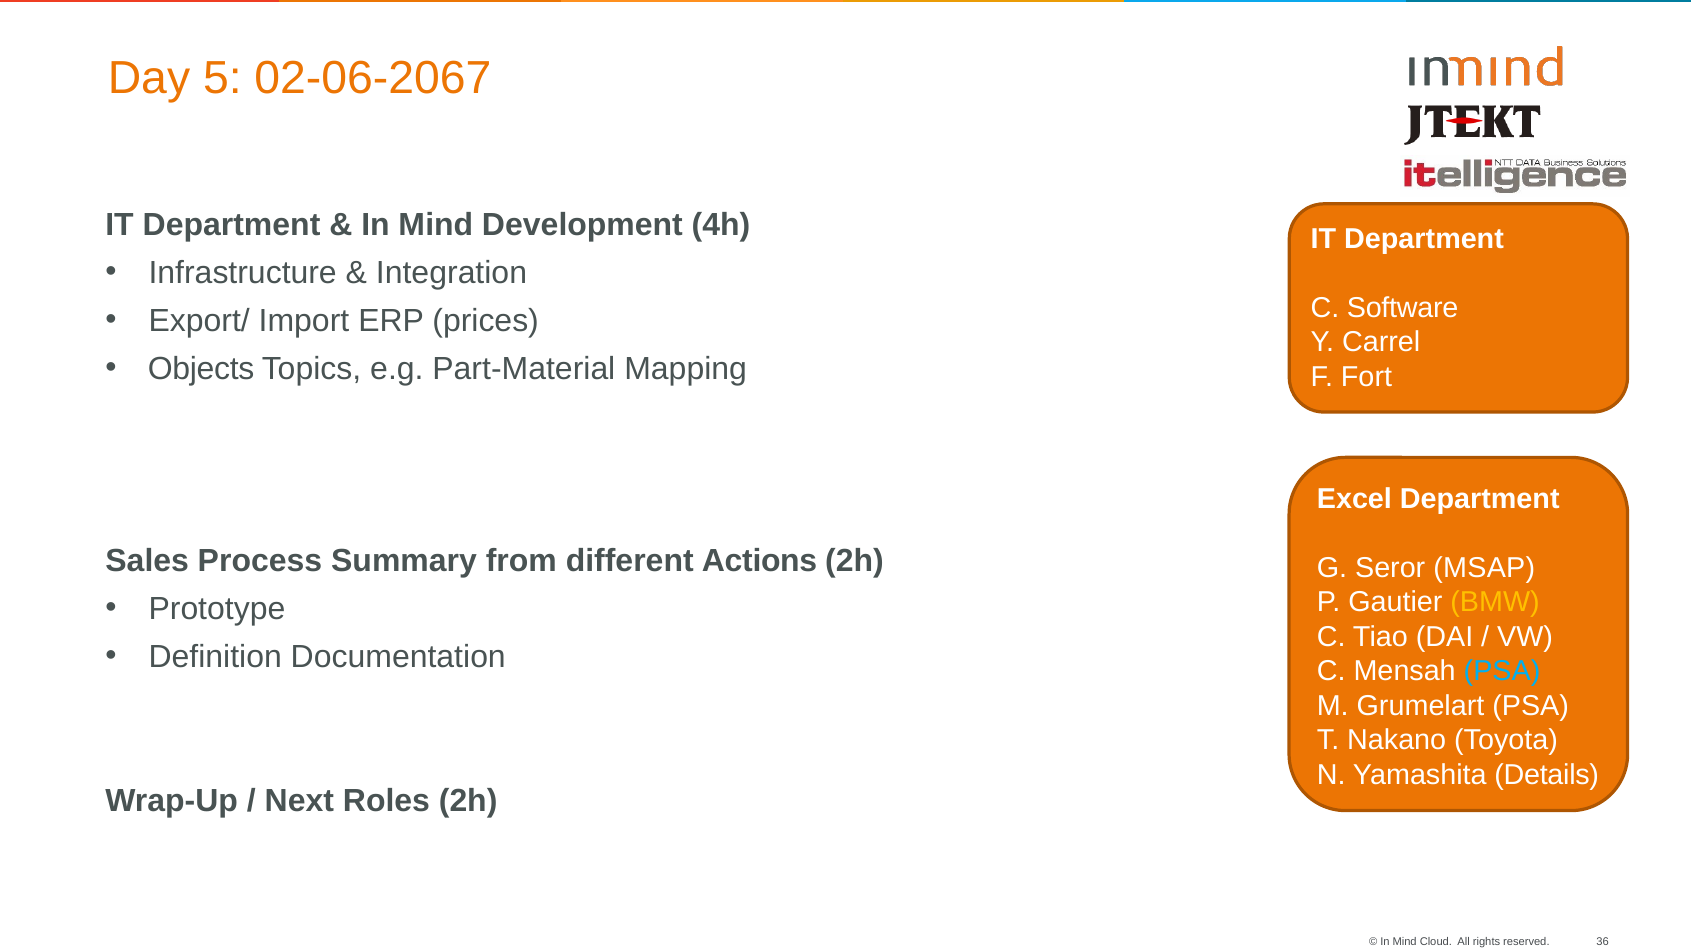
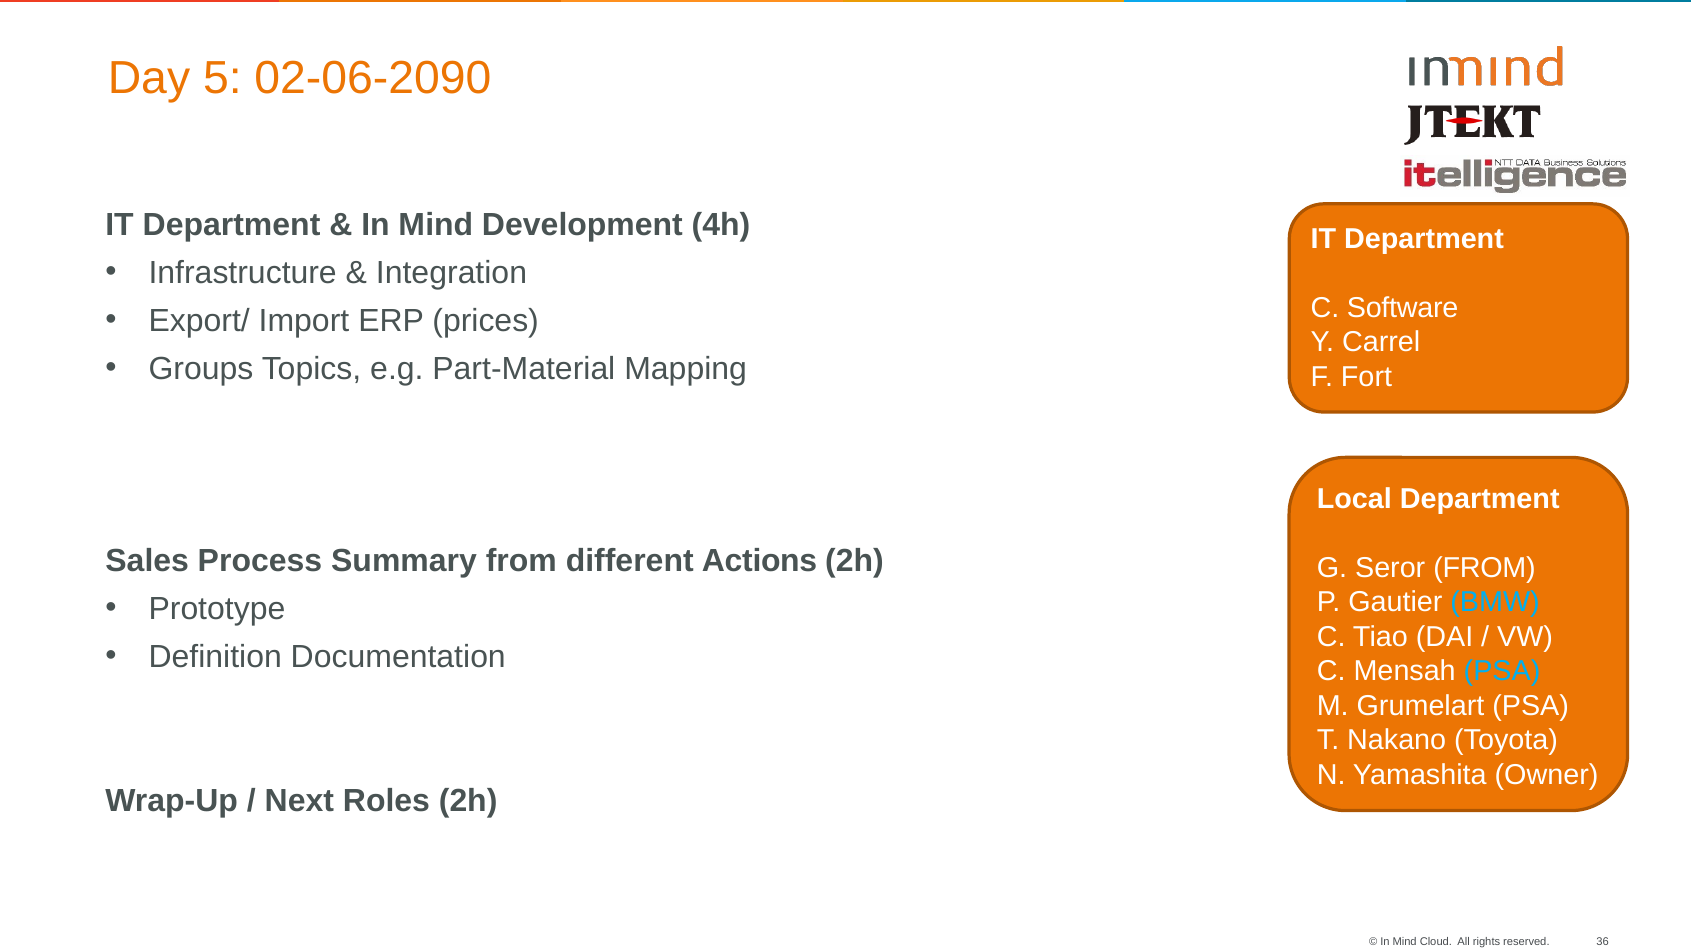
02-06-2067: 02-06-2067 -> 02-06-2090 (373, 78)
Objects: Objects -> Groups (201, 369)
Excel: Excel -> Local (1354, 499)
Seror MSAP: MSAP -> FROM (1485, 568)
BMW colour: yellow -> light blue (1495, 602)
Details: Details -> Owner (1547, 775)
